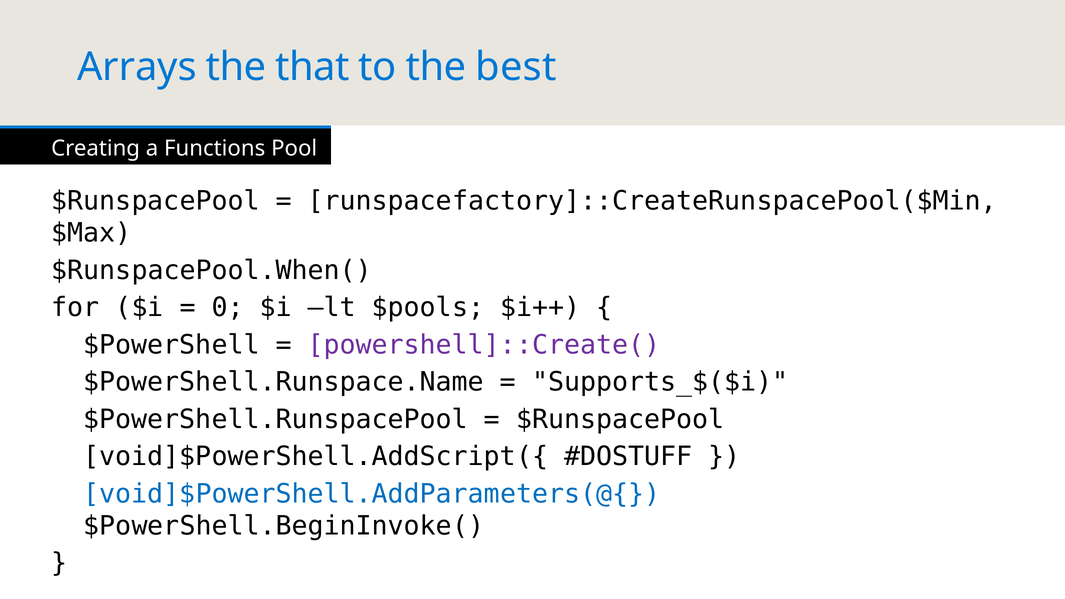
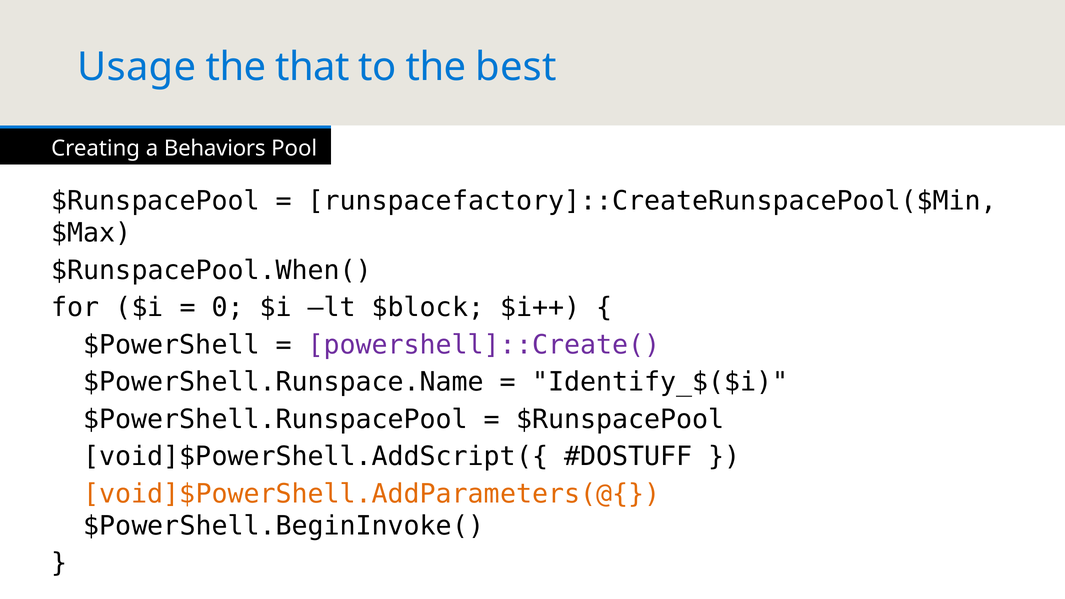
Arrays: Arrays -> Usage (137, 67)
Functions: Functions -> Behaviors (215, 148)
$pools: $pools -> $block (428, 308)
Supports_$($i: Supports_$($i -> Identify_$($i (660, 382)
void]$PowerShell.AddParameters(@{ colour: blue -> orange (372, 494)
